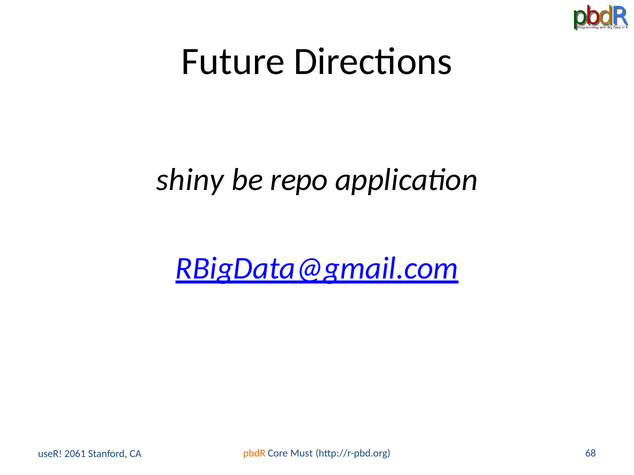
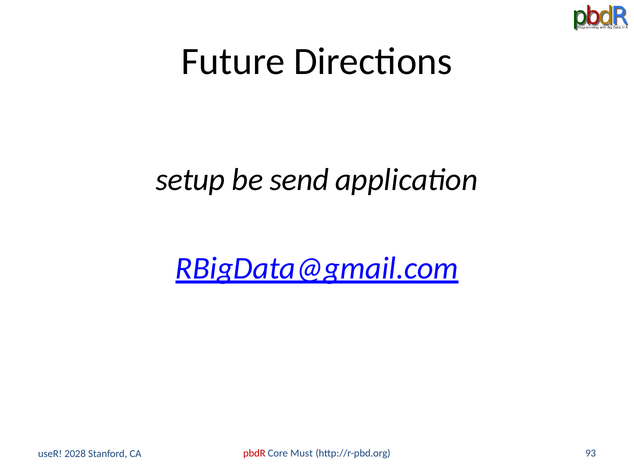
shiny: shiny -> setup (190, 180)
repo: repo -> send (299, 180)
pbdR colour: orange -> red (254, 454)
68: 68 -> 93 (591, 454)
2061: 2061 -> 2028 (75, 454)
